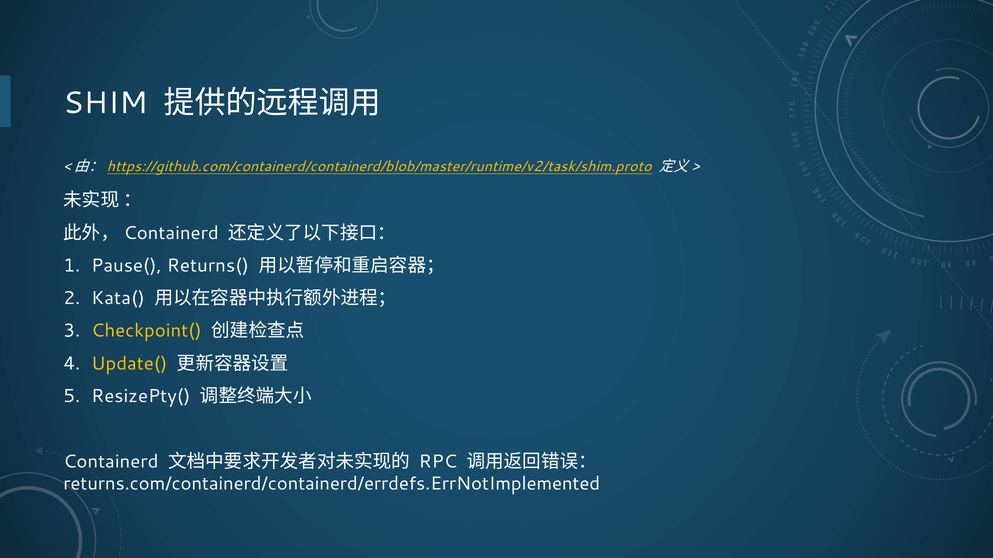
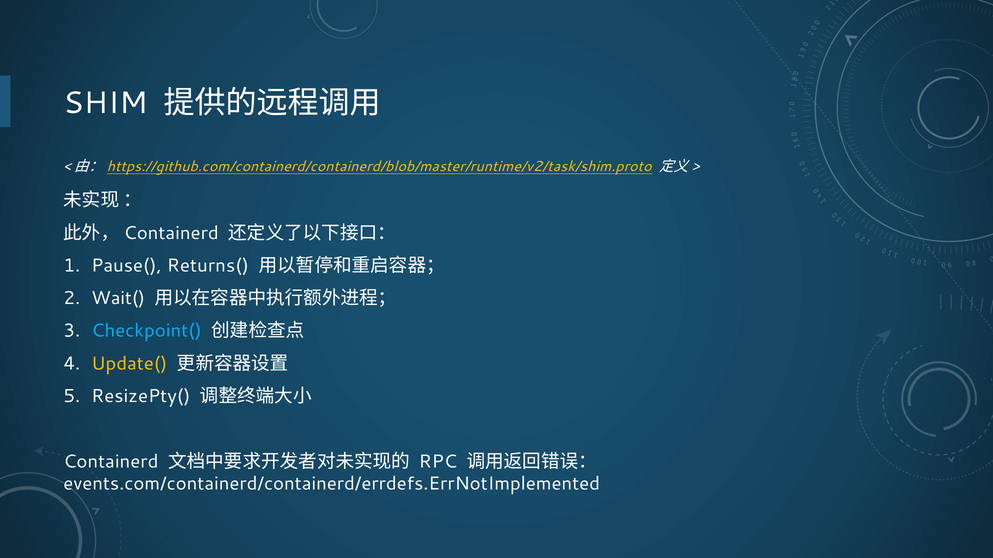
Kata(: Kata( -> Wait( (118, 298)
Checkpoint( colour: yellow -> light blue (146, 331)
returns.com/containerd/containerd/errdefs.ErrNotImplemented: returns.com/containerd/containerd/errdefs.ErrNotImplemented -> events.com/containerd/containerd/errdefs.ErrNotImplemented (332, 484)
